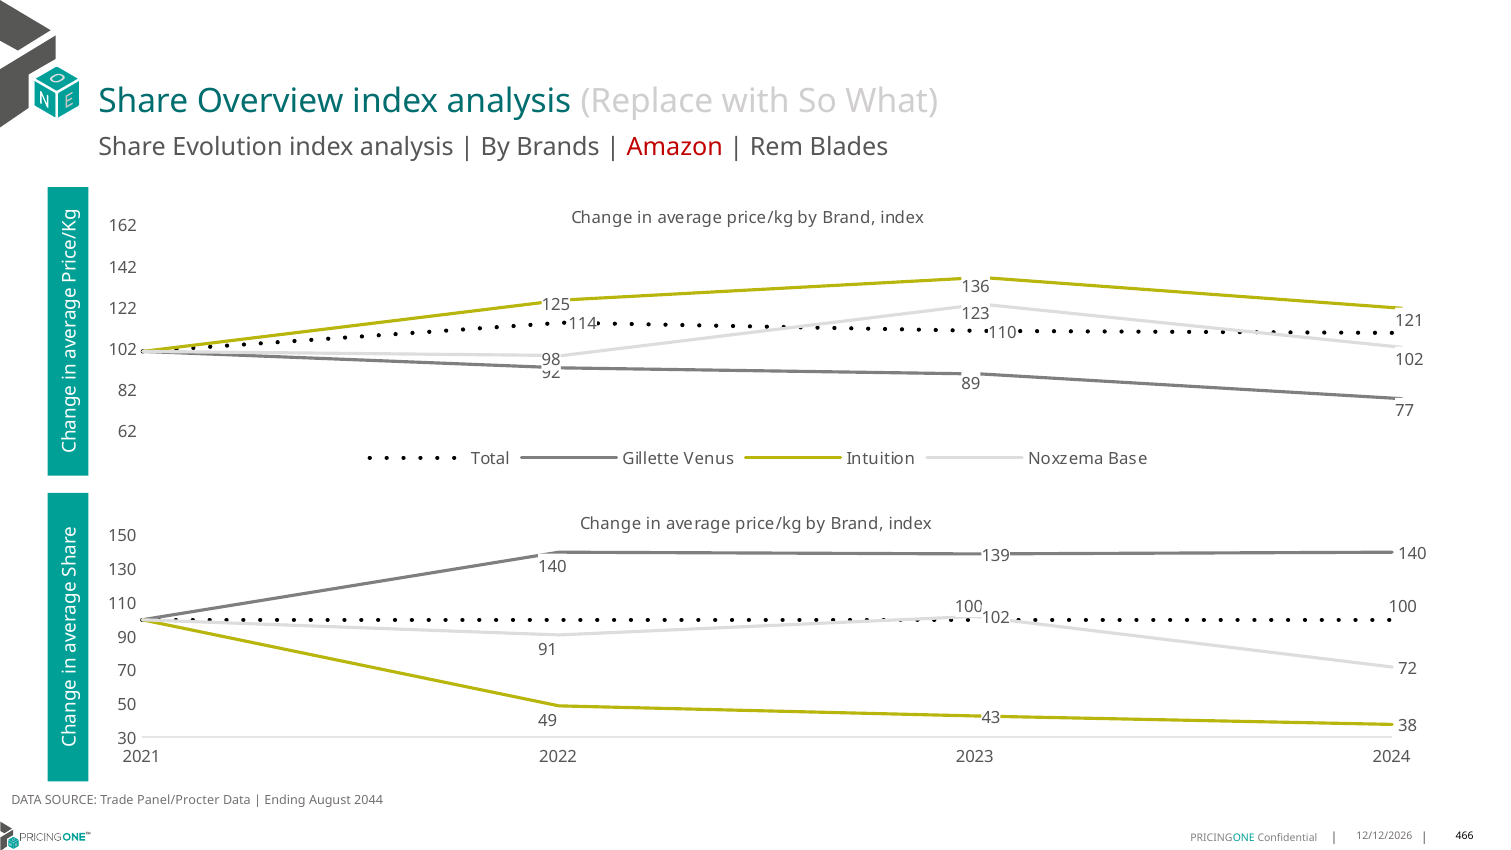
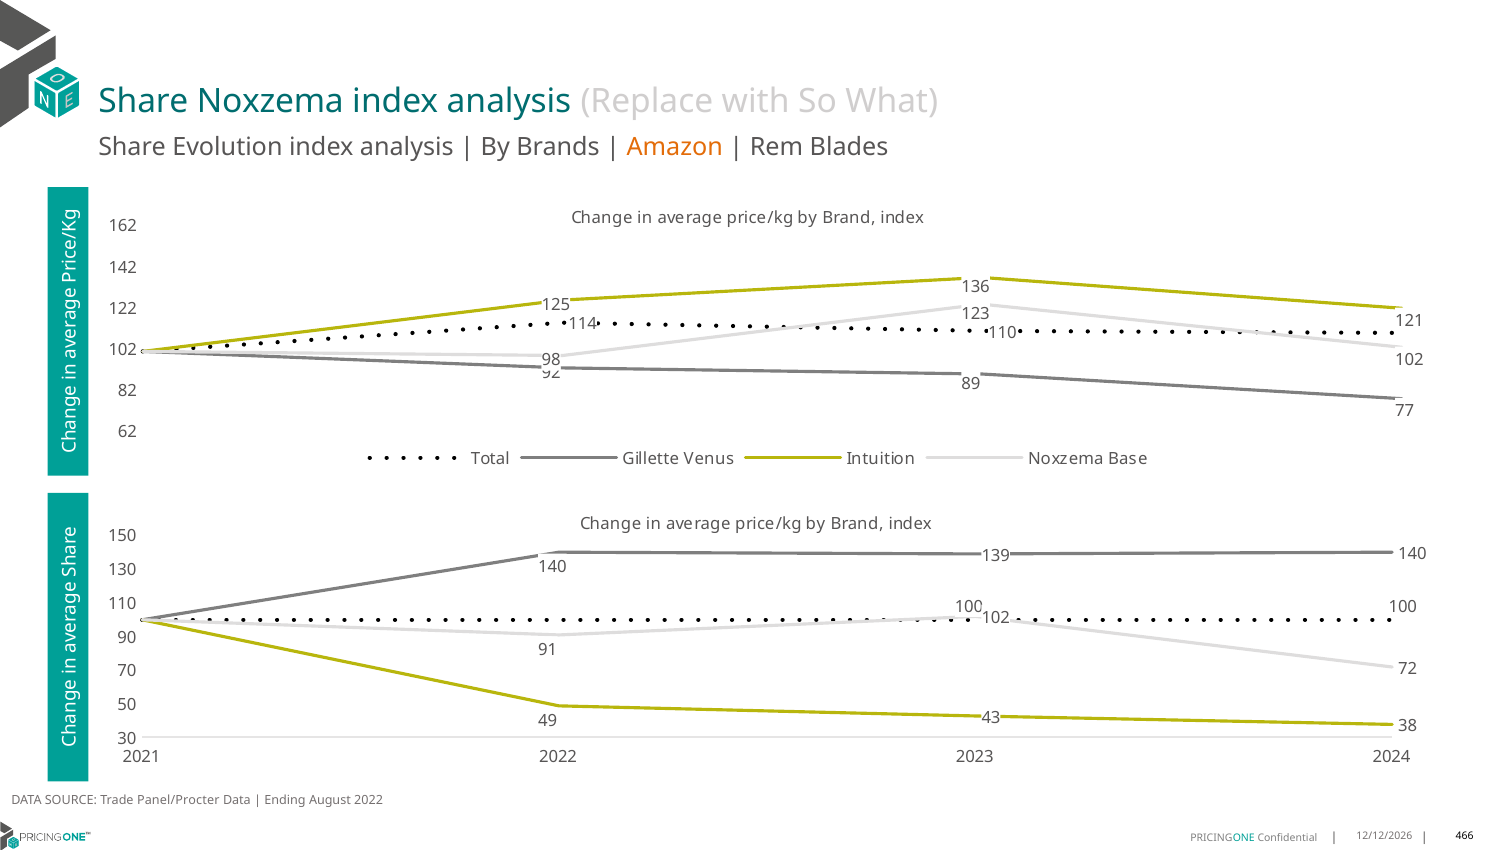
Share Overview: Overview -> Noxzema (270, 102)
Amazon colour: red -> orange (675, 147)
August 2044: 2044 -> 2022 (369, 801)
